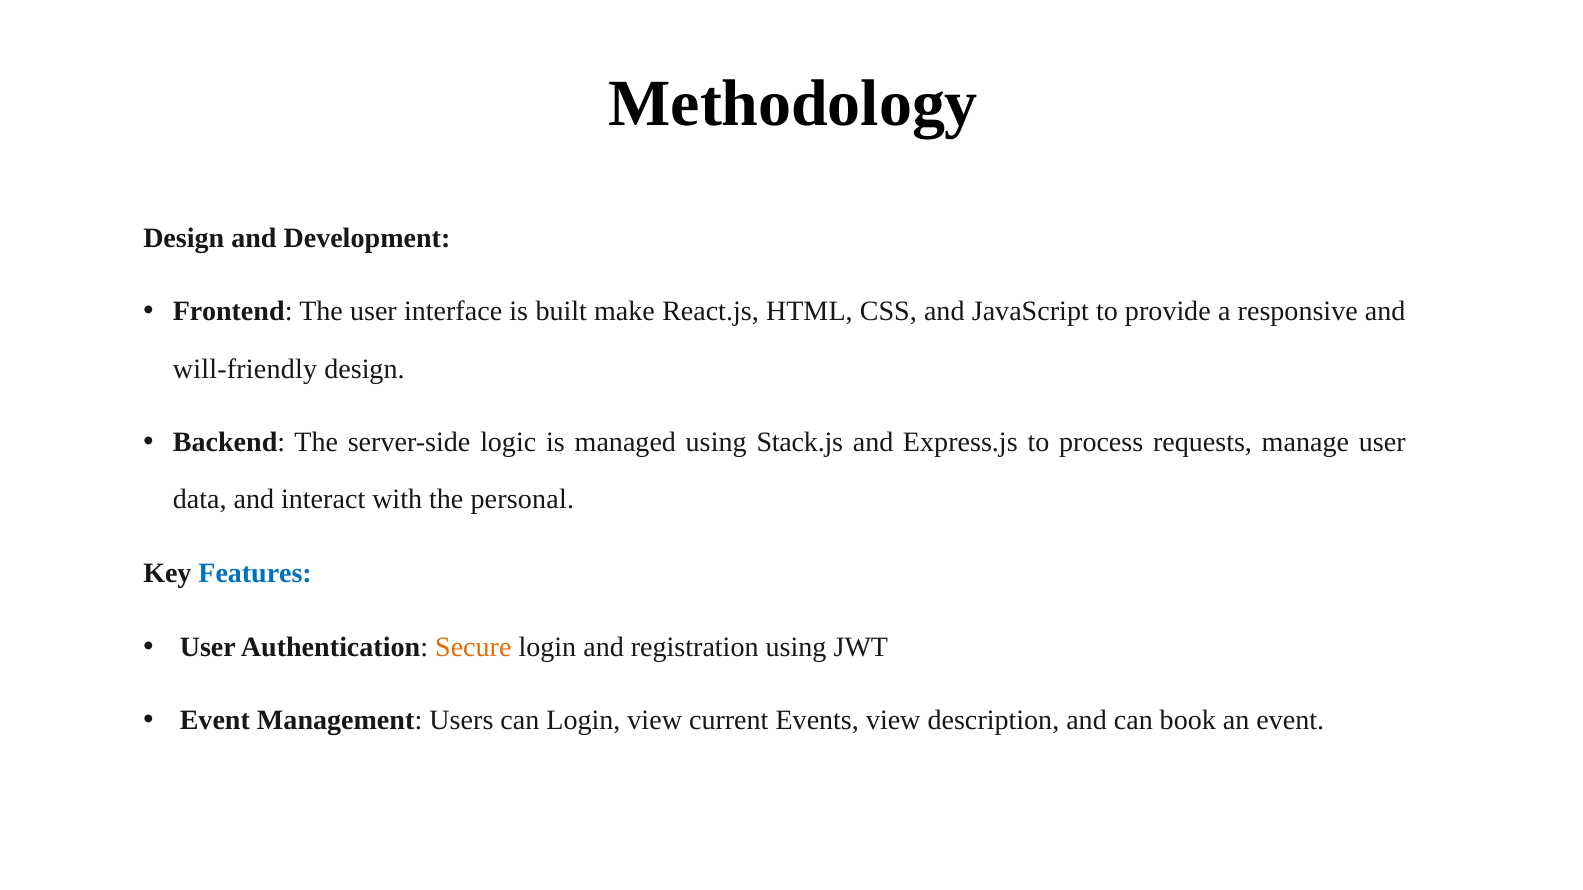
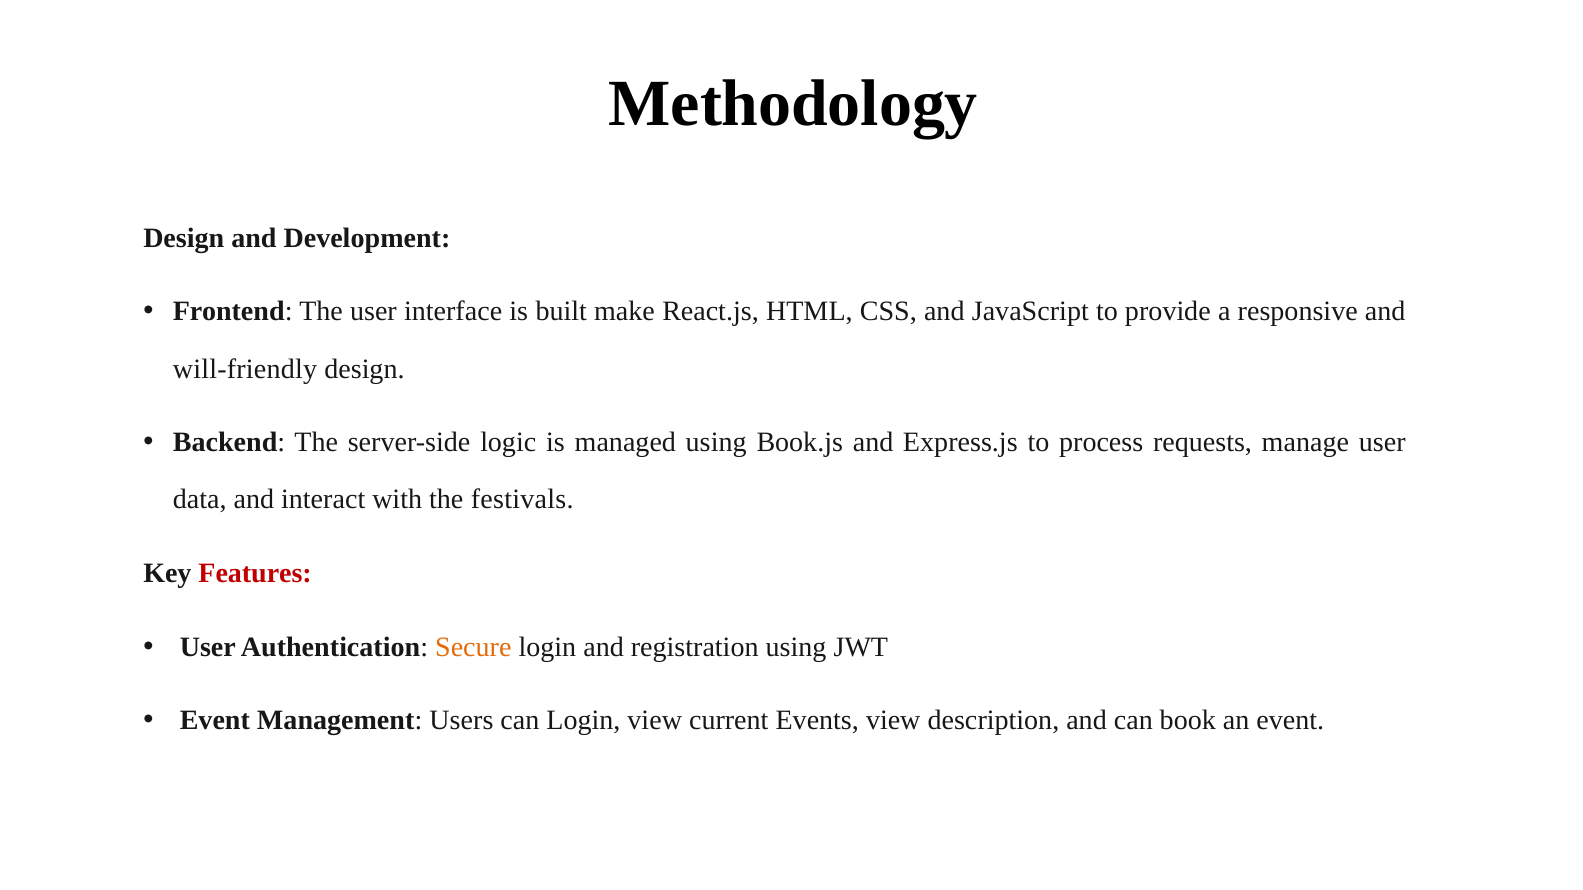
Stack.js: Stack.js -> Book.js (800, 443)
personal: personal -> festivals (522, 500)
Features colour: blue -> red (255, 574)
